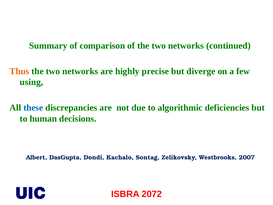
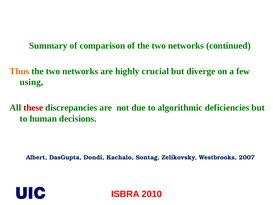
precise: precise -> crucial (155, 71)
these colour: blue -> red (33, 108)
2072: 2072 -> 2010 (152, 194)
